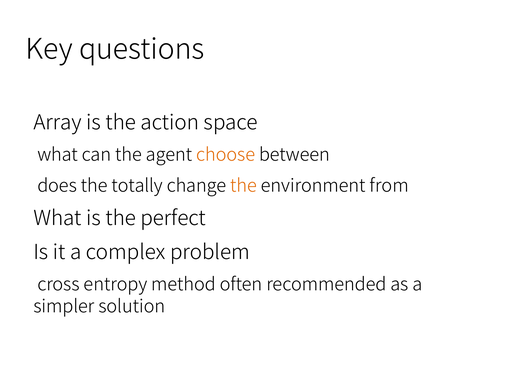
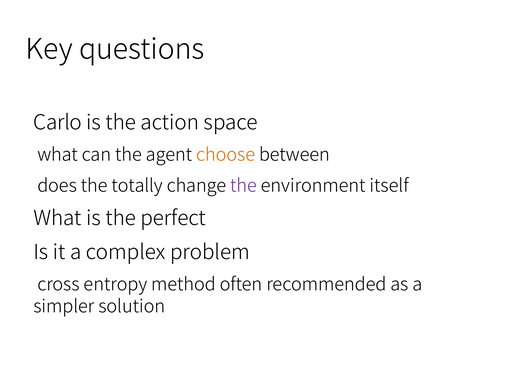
Array: Array -> Carlo (58, 122)
the colour: orange -> purple (244, 186)
from: from -> itself (389, 186)
